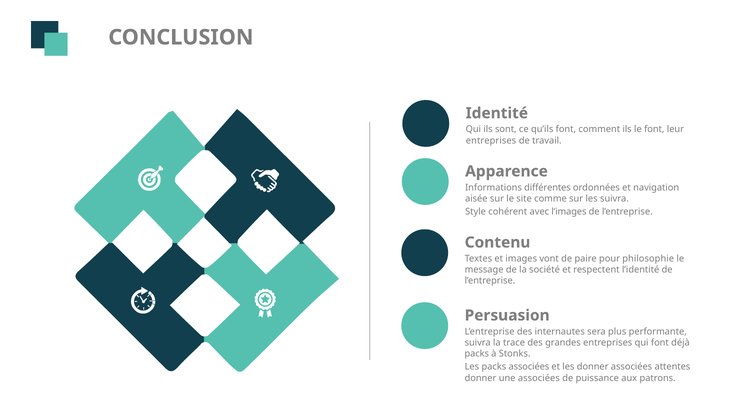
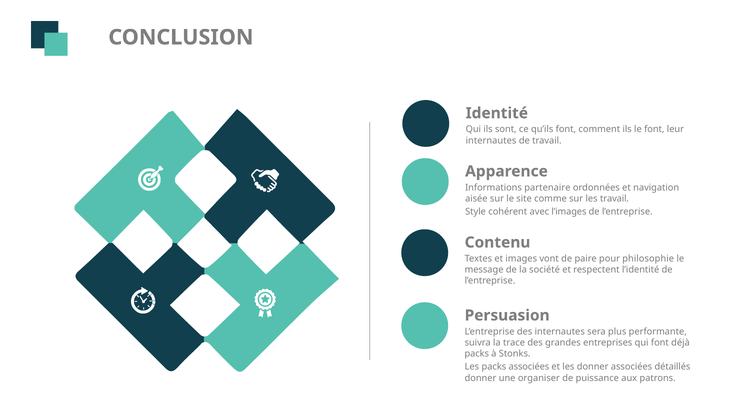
entreprises: entreprises -> internautes (491, 141)
différentes: différentes -> partenaire (547, 188)
les suivra: suivra -> travail (614, 199)
attentes: attentes -> détaillés (672, 367)
une associées: associées -> organiser (539, 378)
